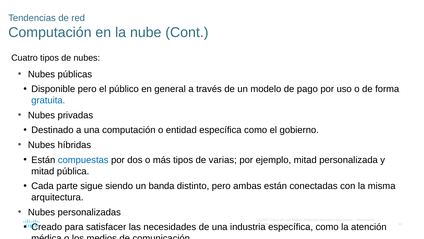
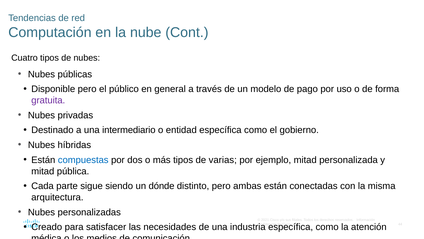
gratuita colour: blue -> purple (48, 100)
una computación: computación -> intermediario (129, 130)
banda: banda -> dónde (162, 186)
